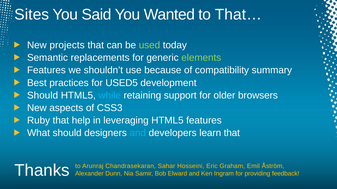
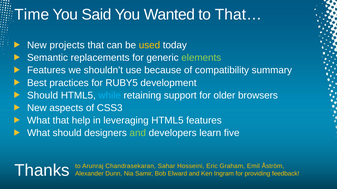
Sites: Sites -> Time (32, 15)
used colour: light green -> yellow (149, 45)
USED5: USED5 -> RUBY5 (122, 83)
Ruby: Ruby -> What (39, 121)
and colour: light blue -> light green (138, 133)
learn that: that -> five (232, 133)
